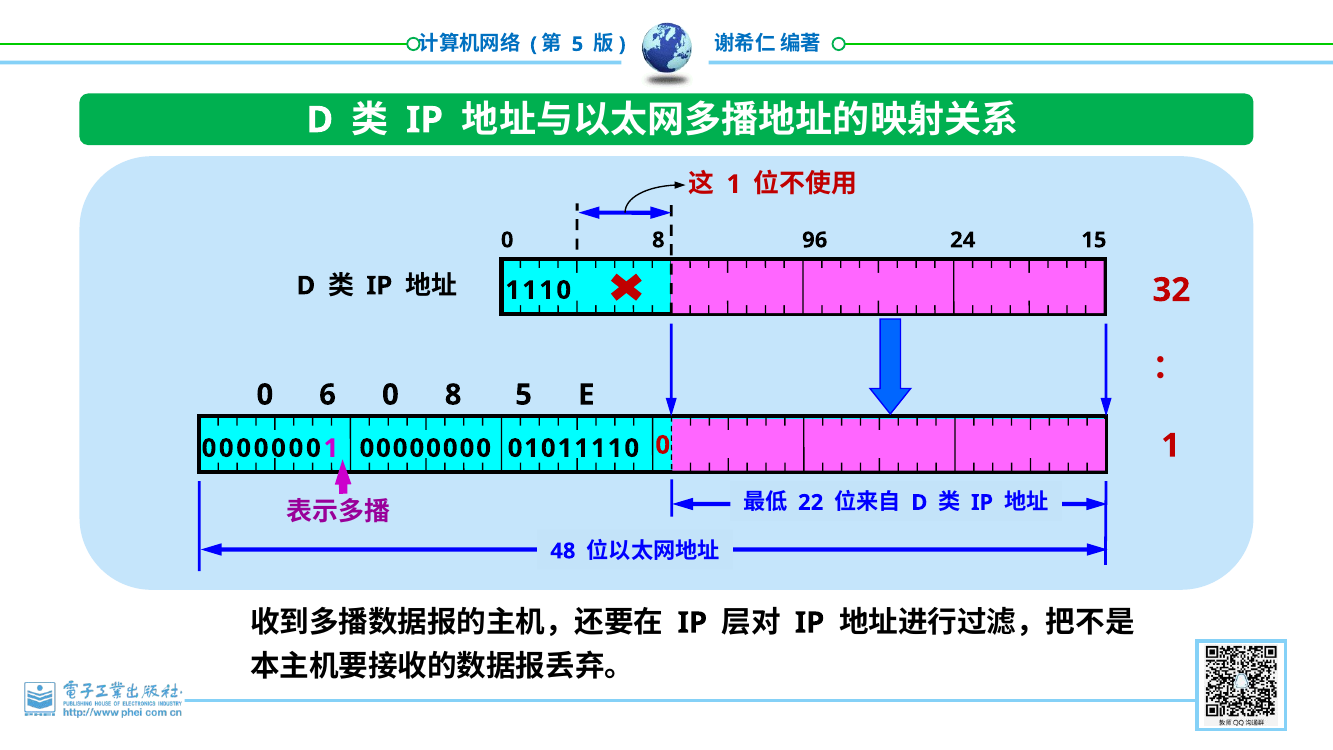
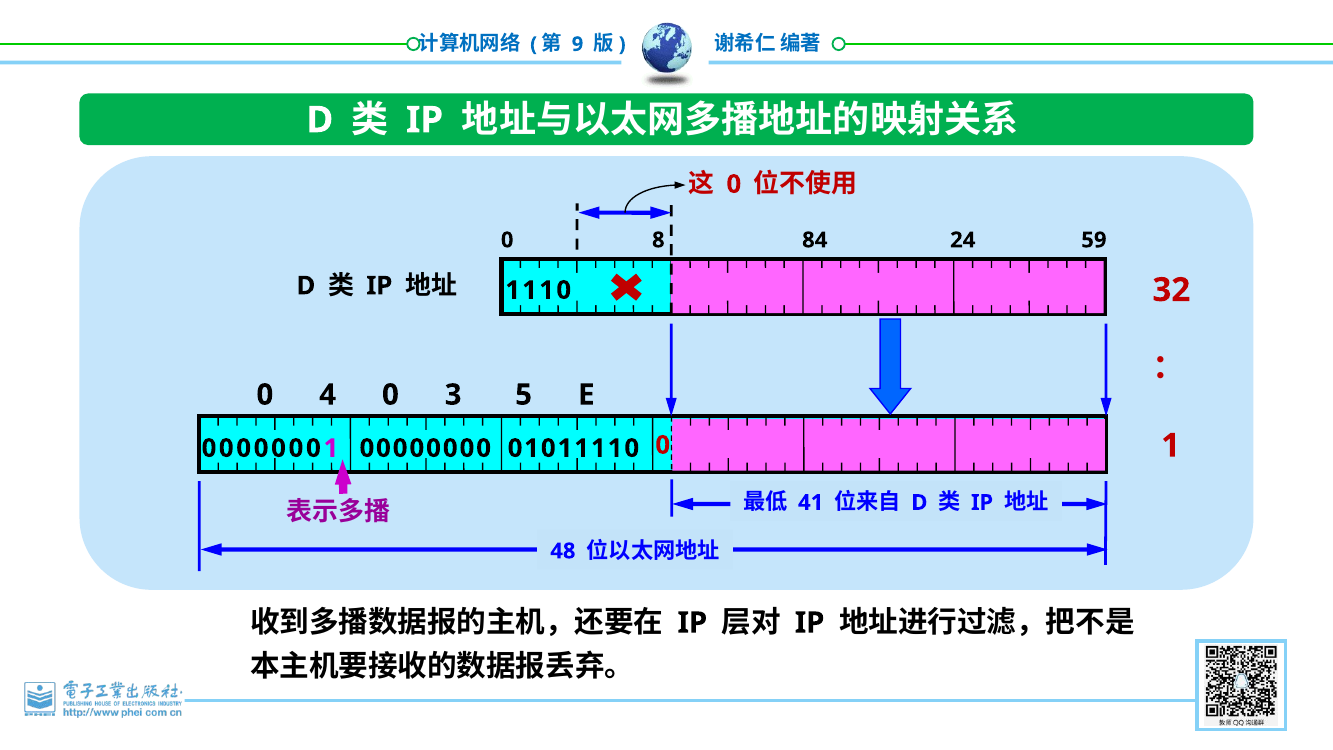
5: 5 -> 9 (577, 44)
1: 1 -> 0 (734, 184)
96: 96 -> 84 (815, 240)
15: 15 -> 59 (1094, 240)
6: 6 -> 4 (328, 395)
8: 8 -> 3 (453, 395)
22: 22 -> 41 (811, 503)
